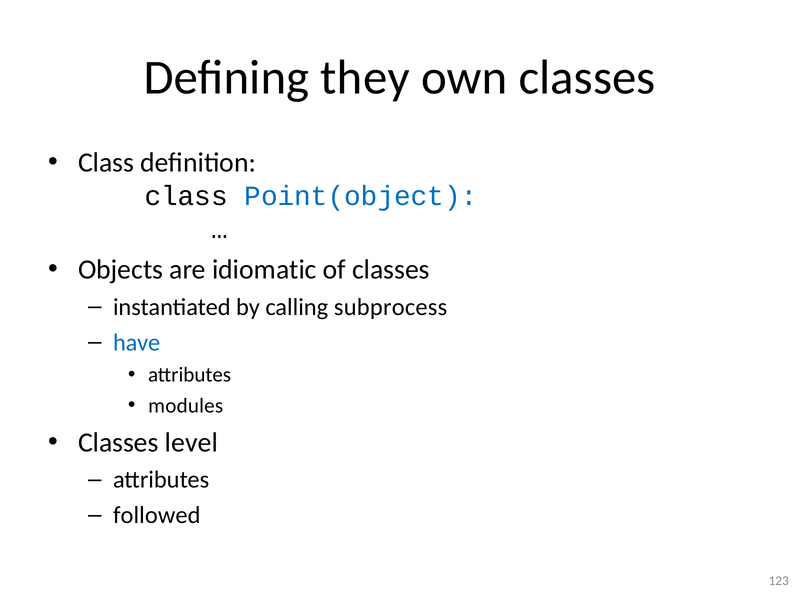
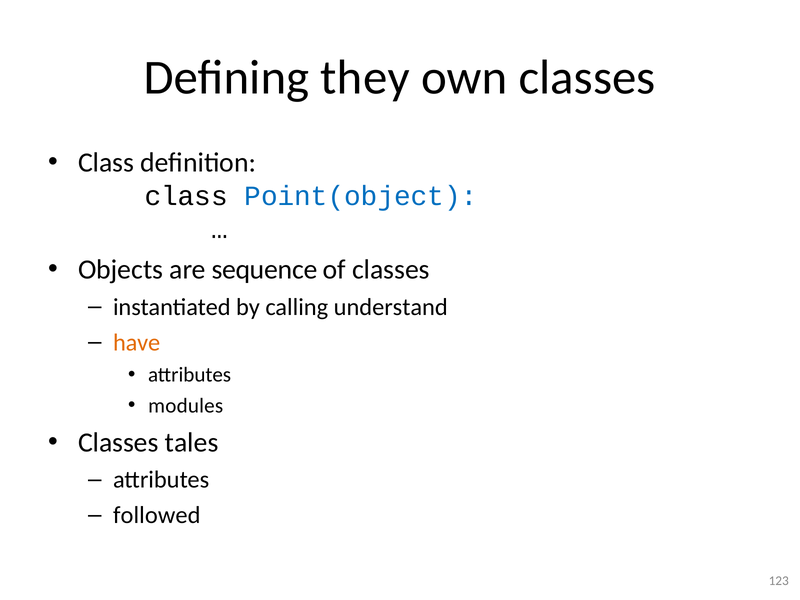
idiomatic: idiomatic -> sequence (264, 270)
subprocess: subprocess -> understand (391, 307)
have colour: blue -> orange (137, 343)
level: level -> tales (192, 443)
